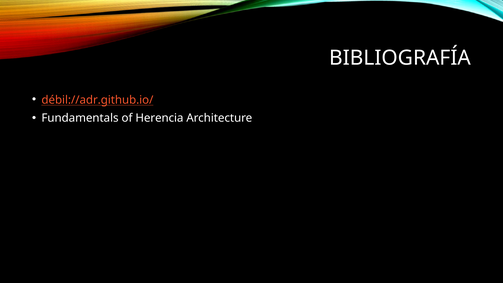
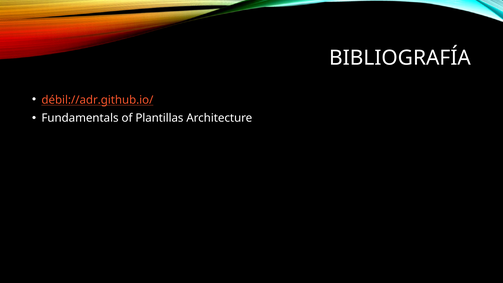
Herencia: Herencia -> Plantillas (159, 118)
